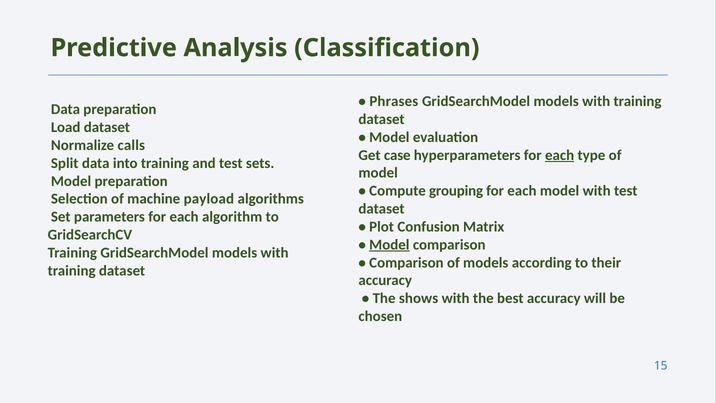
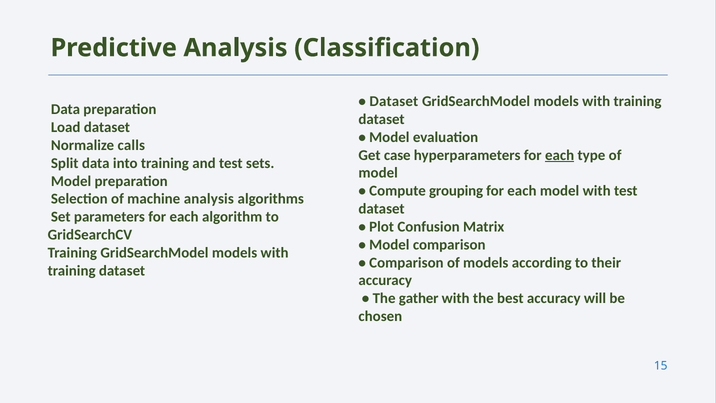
Phrases: Phrases -> Dataset (394, 101)
machine payload: payload -> analysis (209, 199)
Model underline: present -> none (389, 245)
shows: shows -> gather (419, 298)
